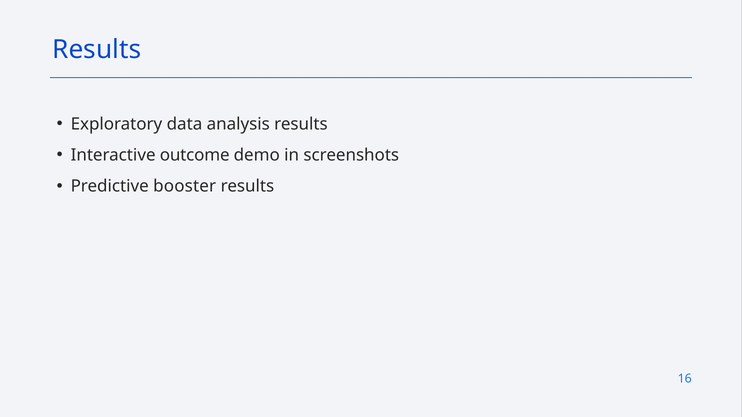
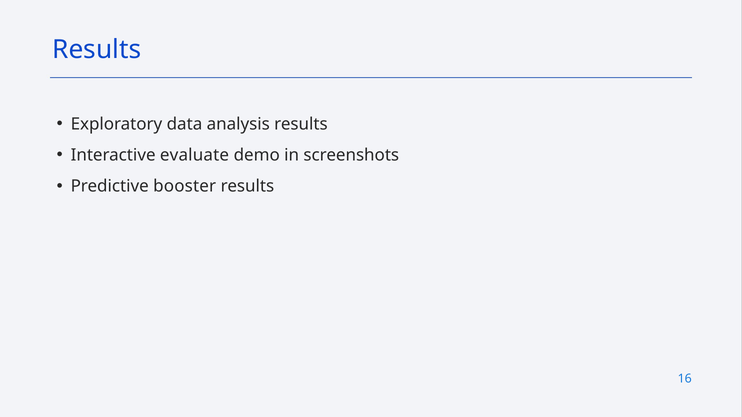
outcome: outcome -> evaluate (195, 155)
